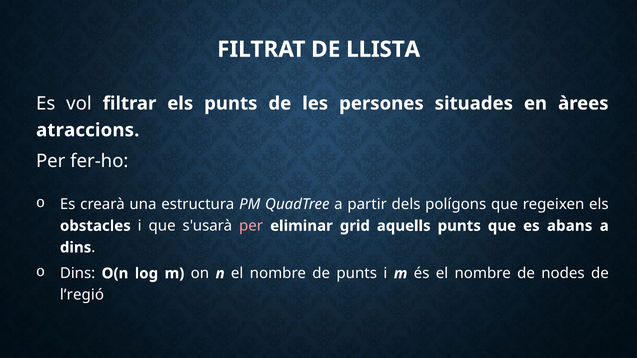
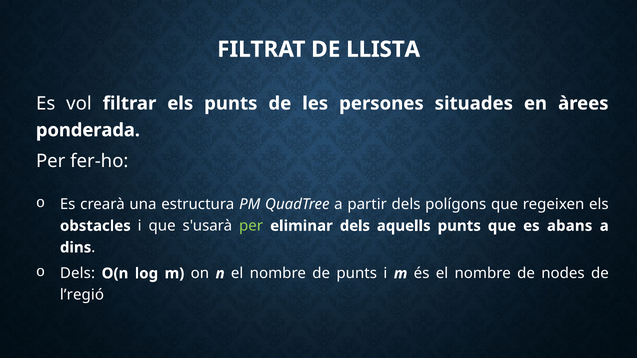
atraccions: atraccions -> ponderada (88, 130)
per colour: pink -> light green (251, 226)
eliminar grid: grid -> dels (355, 226)
Dins: Dins -> Dels (77, 274)
